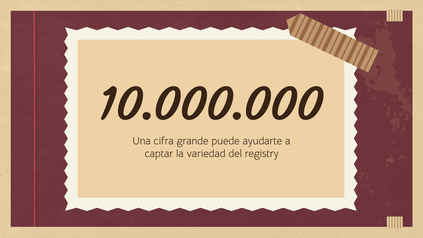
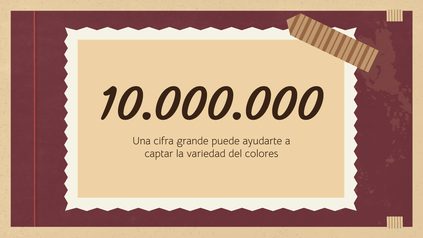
registry: registry -> colores (262, 154)
